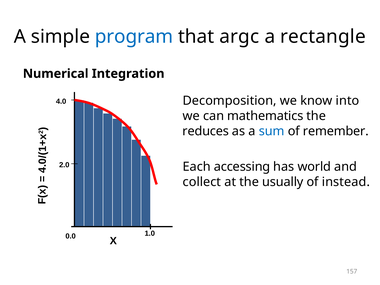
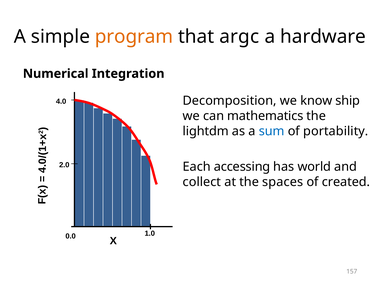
program colour: blue -> orange (134, 36)
rectangle: rectangle -> hardware (323, 36)
into: into -> ship (348, 101)
reduces: reduces -> lightdm (206, 131)
remember: remember -> portability (336, 131)
usually: usually -> spaces (283, 182)
instead: instead -> created (346, 182)
